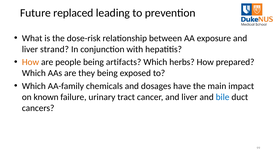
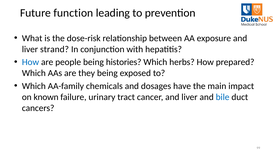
replaced: replaced -> function (73, 13)
How colour: orange -> blue (30, 62)
artifacts: artifacts -> histories (124, 62)
